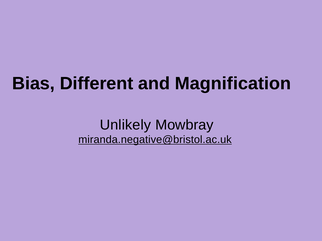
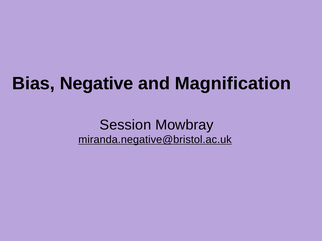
Different: Different -> Negative (97, 84)
Unlikely: Unlikely -> Session (125, 125)
